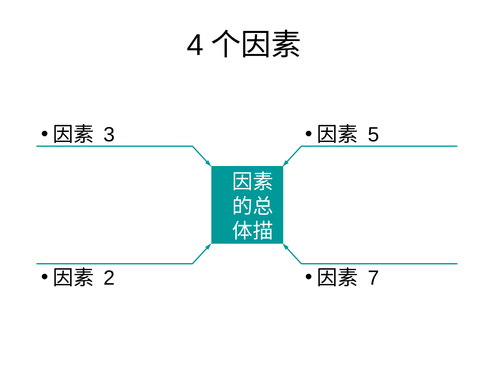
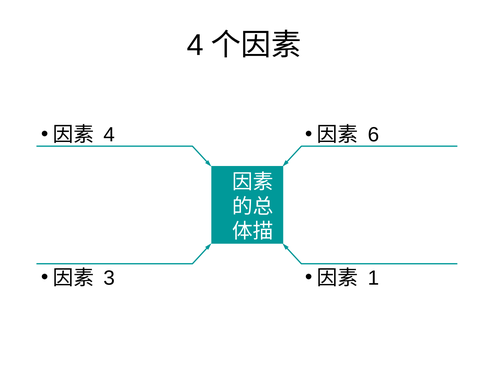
3: 3 -> 4 (109, 135)
5: 5 -> 6 (373, 135)
2: 2 -> 3 (109, 278)
7: 7 -> 1 (373, 278)
